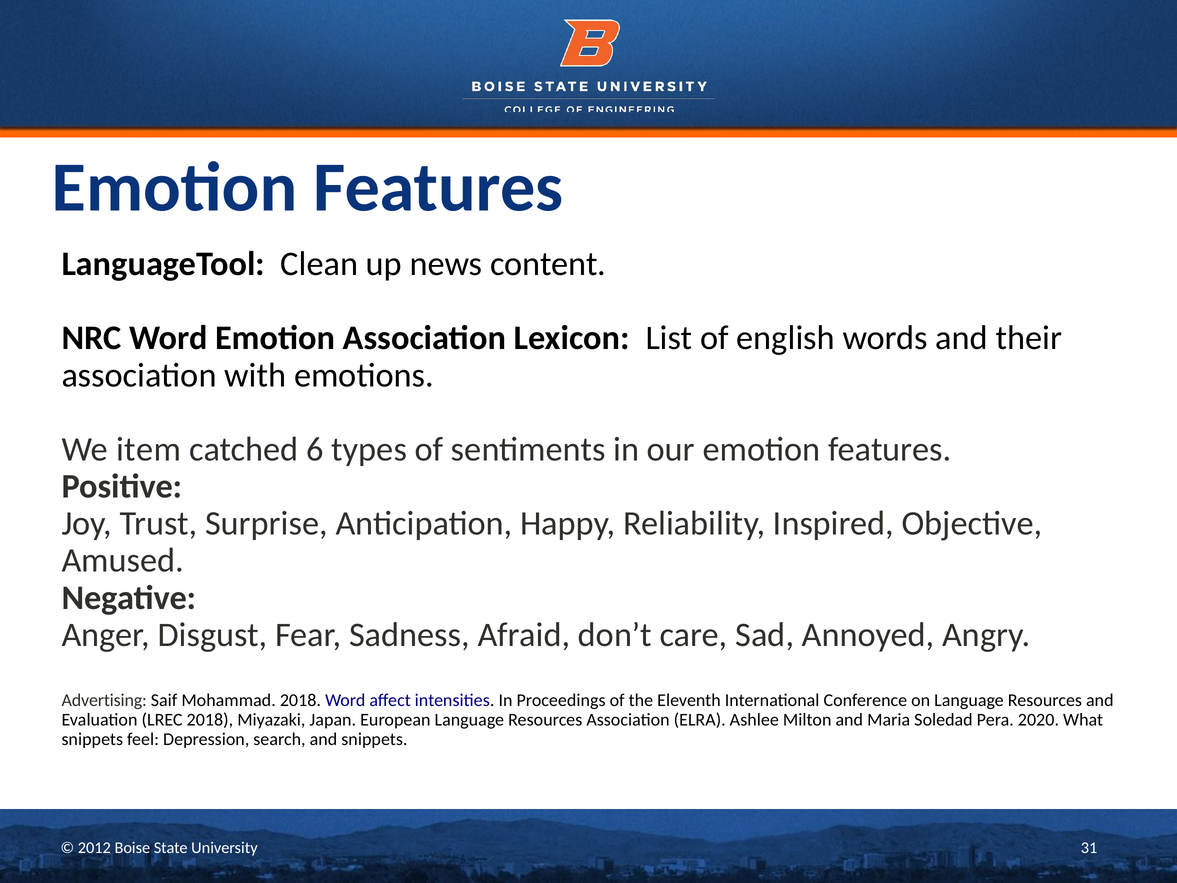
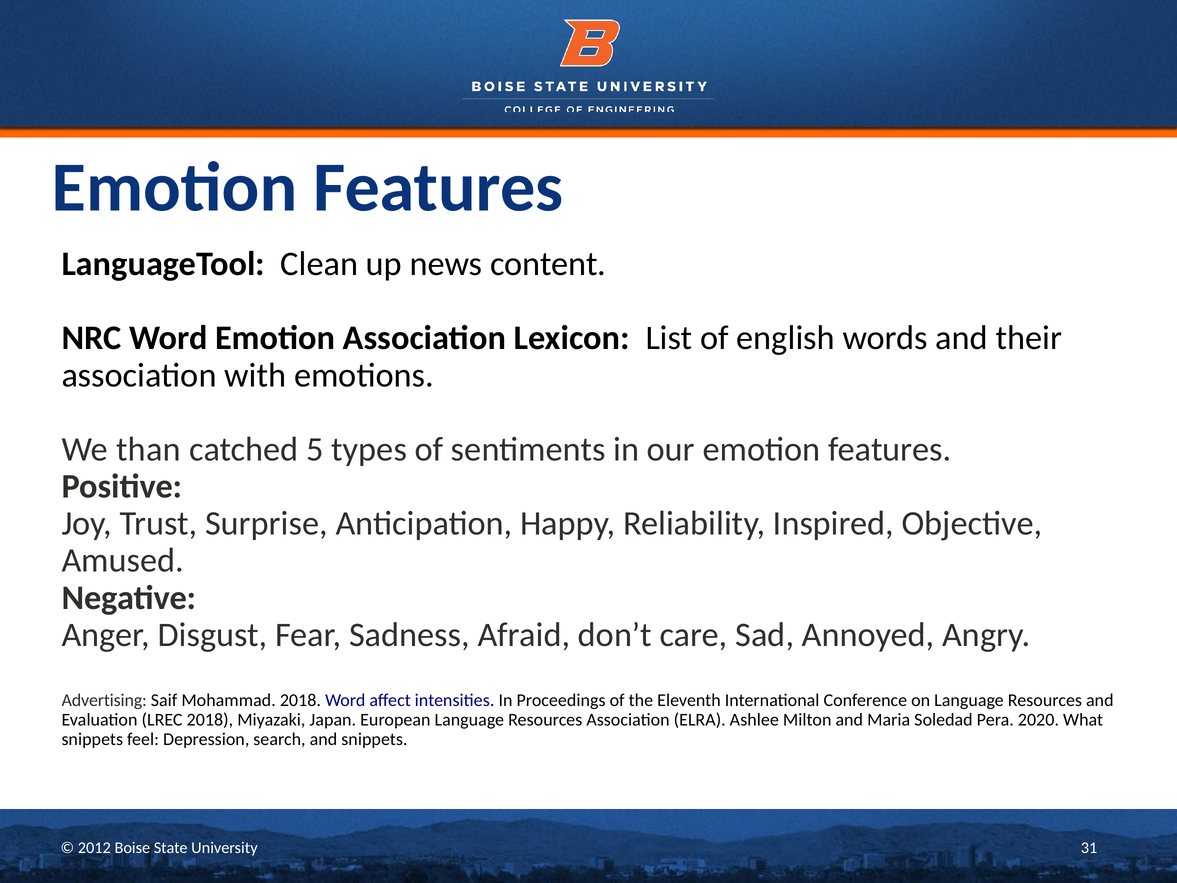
item: item -> than (149, 449)
6: 6 -> 5 (315, 449)
